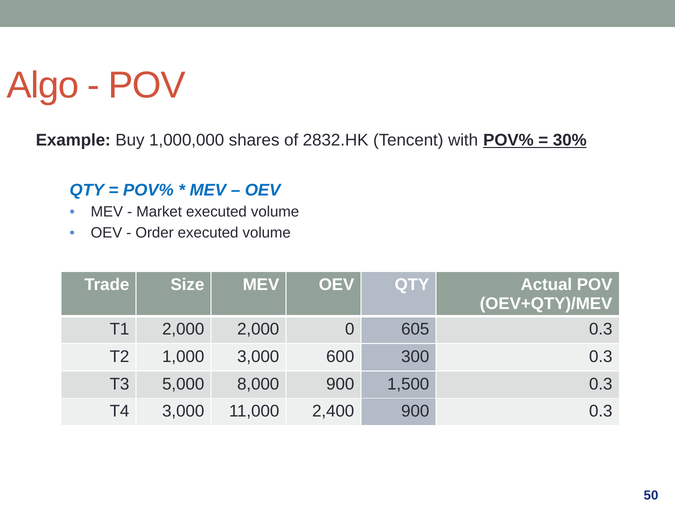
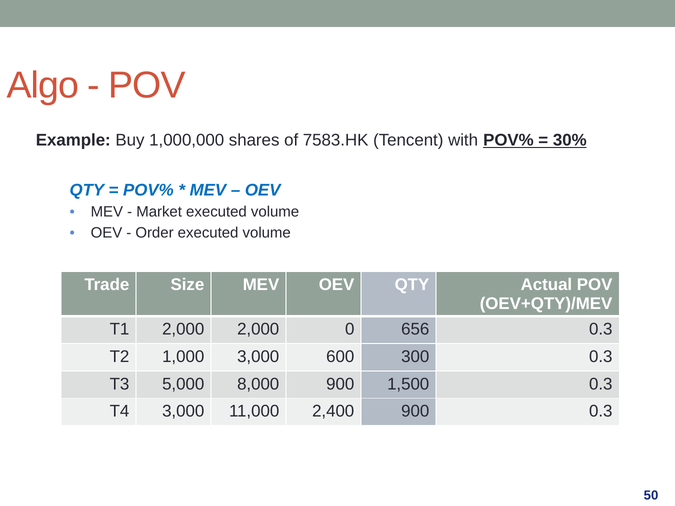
2832.HK: 2832.HK -> 7583.HK (336, 140)
605: 605 -> 656 (415, 329)
